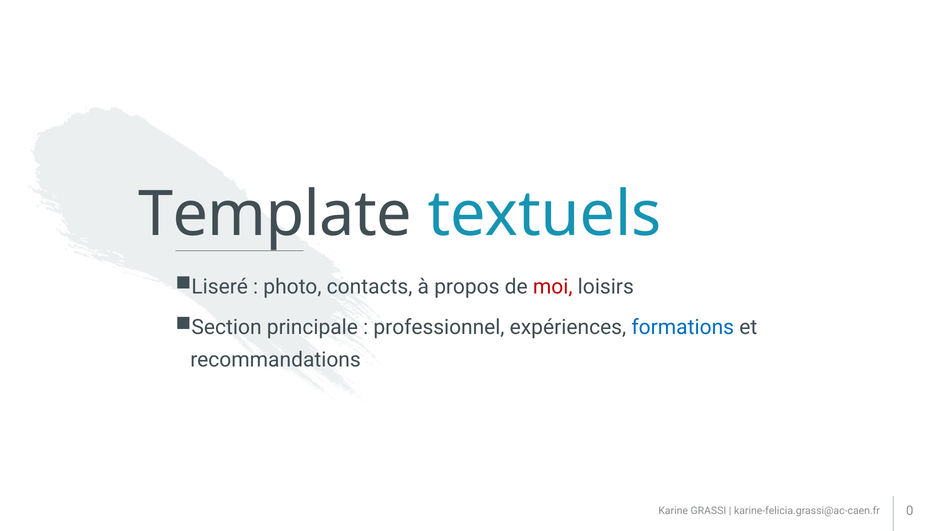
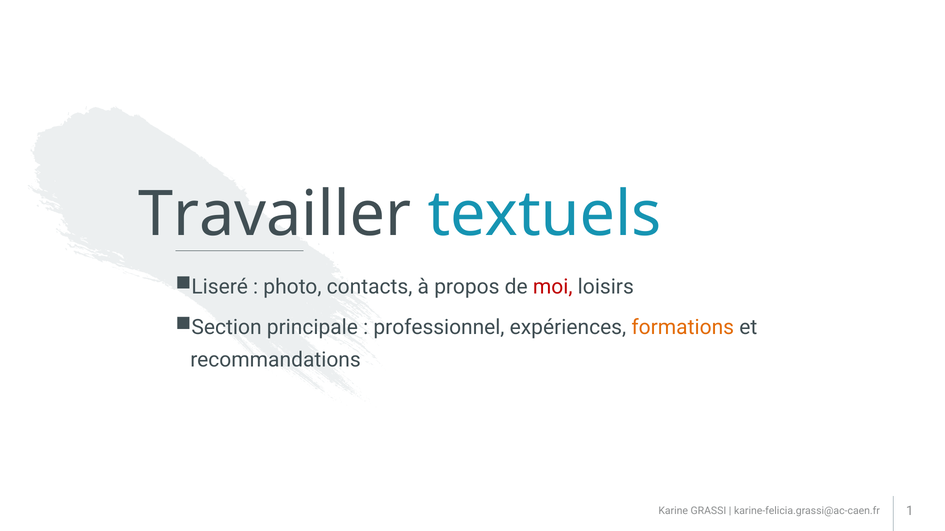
Template: Template -> Travailler (275, 215)
formations colour: blue -> orange (683, 328)
0: 0 -> 1 (910, 512)
